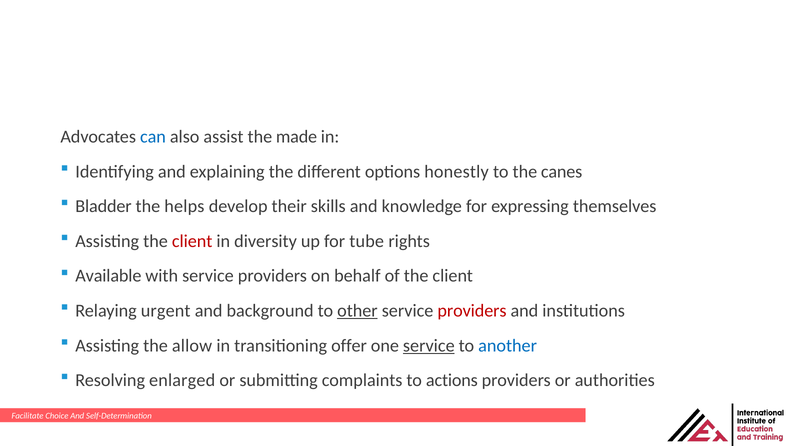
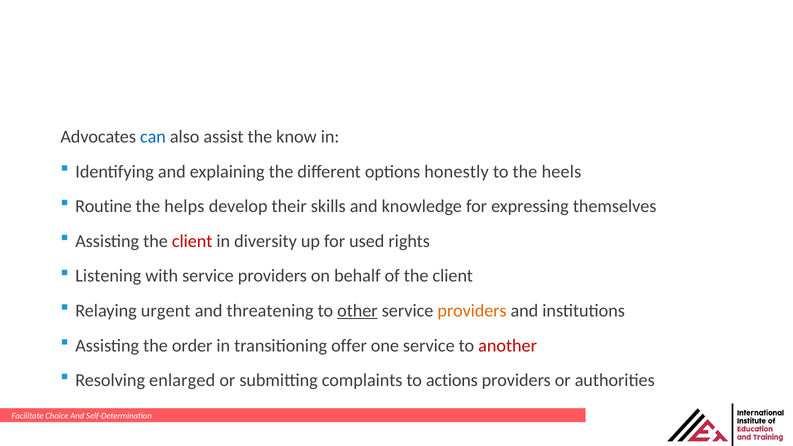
made: made -> know (296, 137)
canes: canes -> heels (561, 172)
Bladder: Bladder -> Routine (104, 206)
tube: tube -> used (367, 241)
Available: Available -> Listening (108, 276)
background: background -> threatening (270, 311)
providers colour: red -> orange (472, 311)
allow: allow -> order (192, 346)
service underline: present -> none (429, 346)
another colour: blue -> red (508, 346)
